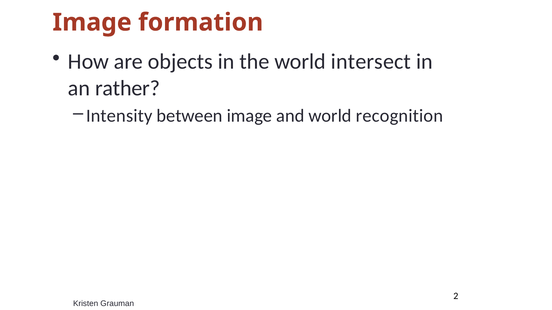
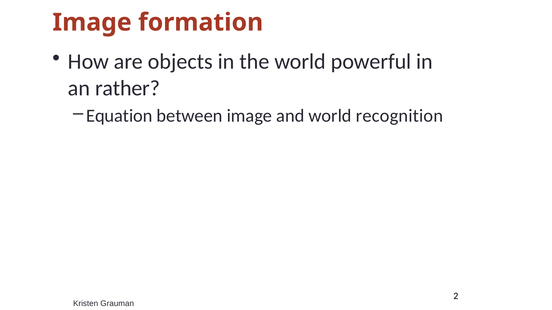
intersect: intersect -> powerful (371, 62)
Intensity: Intensity -> Equation (119, 116)
